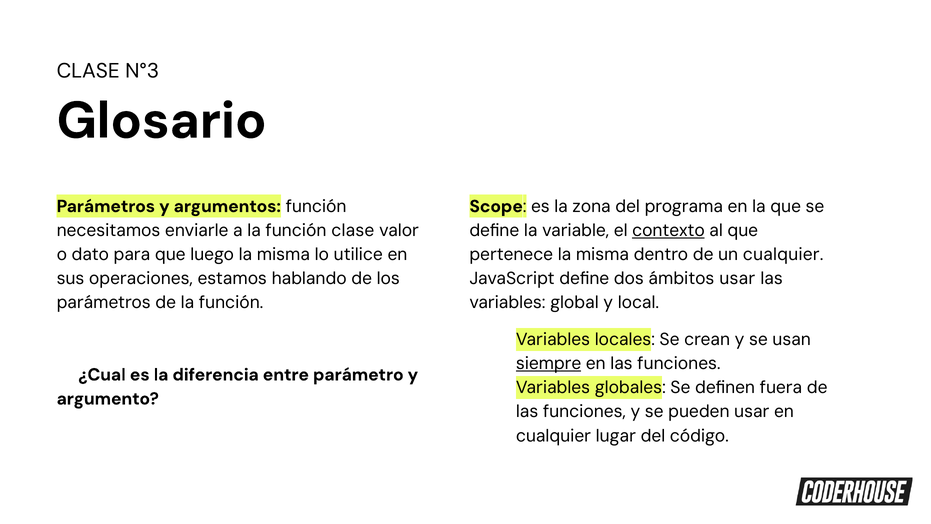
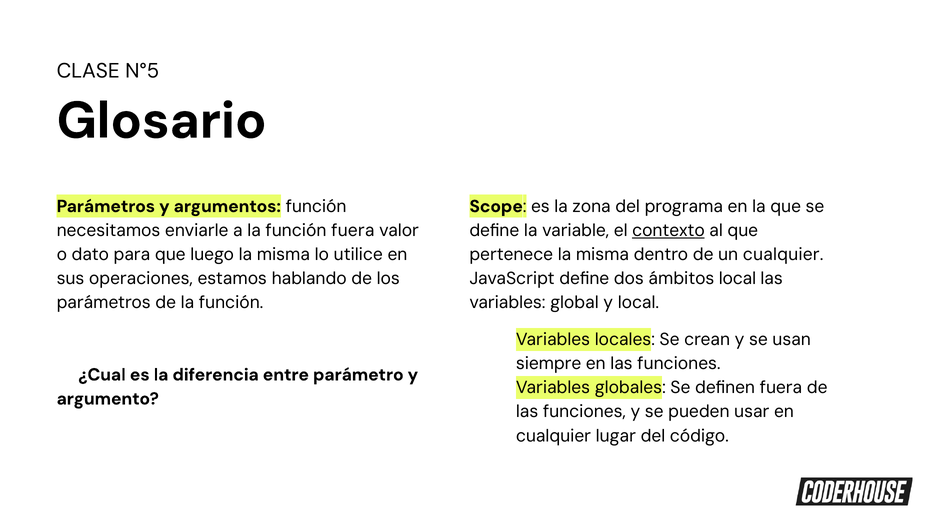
N°3: N°3 -> N°5 (142, 71)
función clase: clase -> fuera (353, 230)
ámbitos usar: usar -> local (737, 278)
siempre underline: present -> none (549, 363)
